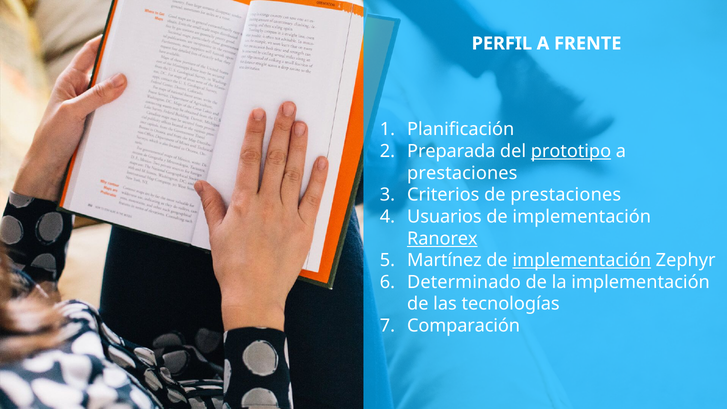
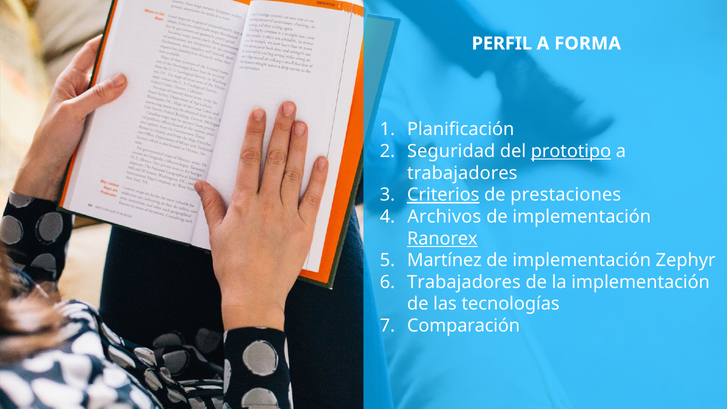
FRENTE: FRENTE -> FORMA (588, 43)
Preparada: Preparada -> Seguridad (451, 151)
prestaciones: prestaciones -> trabajadores (462, 173)
Criterios underline: none -> present (443, 195)
Usuarios: Usuarios -> Archivos (444, 217)
implementación underline: present -> none (582, 260)
Determinado: Determinado -> Trabajadores (464, 282)
